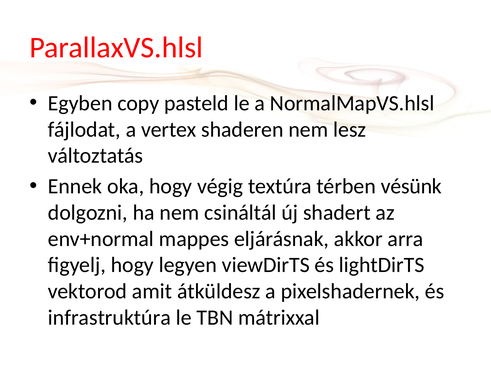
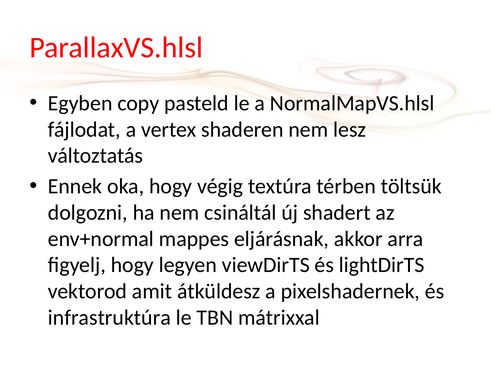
vésünk: vésünk -> töltsük (411, 186)
